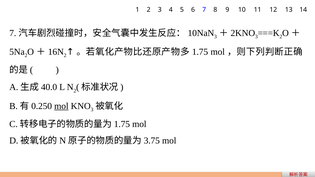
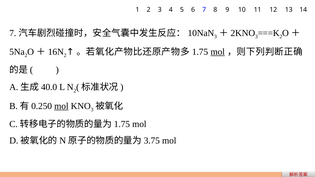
mol underline: none -> present (218, 52)
